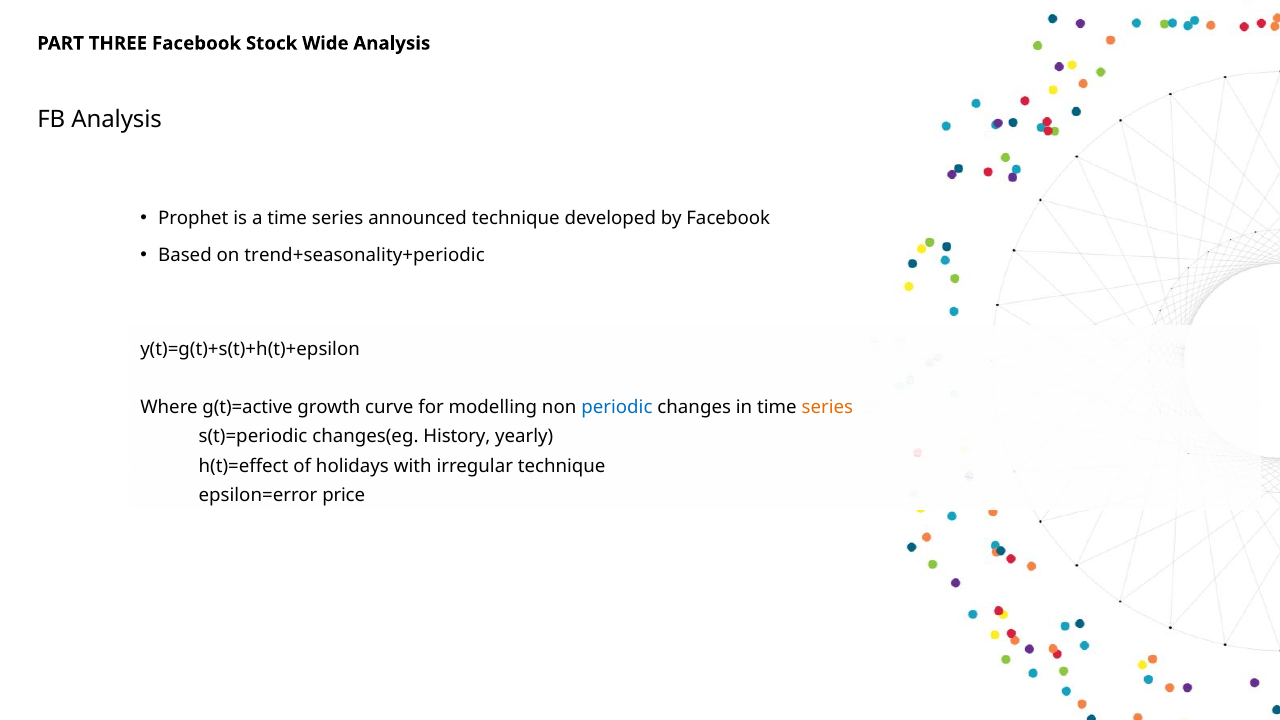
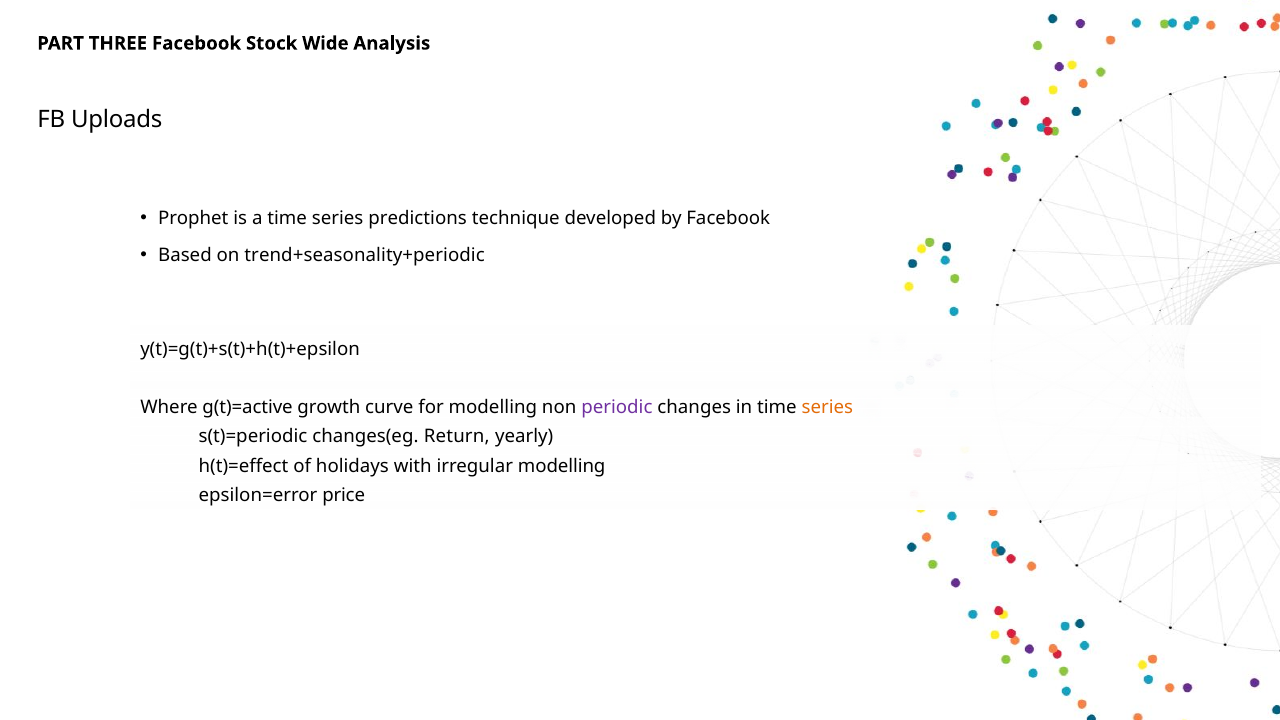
FB Analysis: Analysis -> Uploads (117, 119)
announced: announced -> predictions (418, 219)
periodic colour: blue -> purple (617, 408)
History: History -> Return (457, 437)
irregular technique: technique -> modelling (562, 466)
